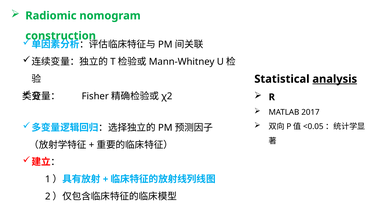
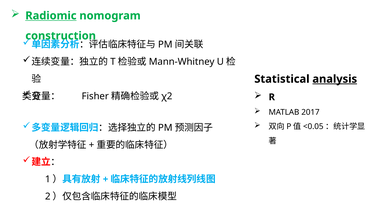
Radiomic underline: none -> present (51, 16)
